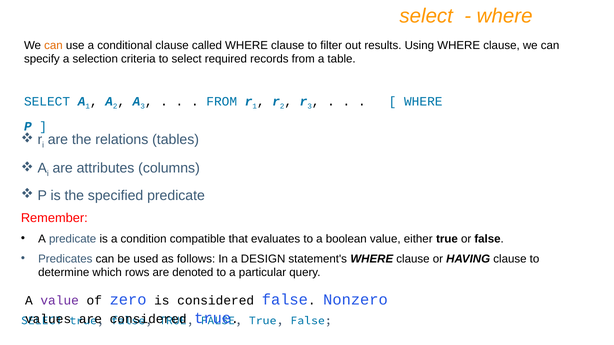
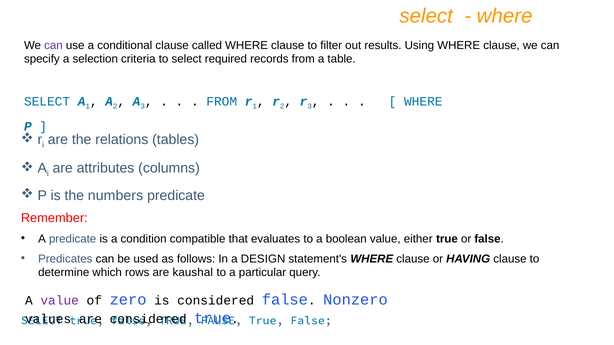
can colour: orange -> purple (53, 45)
specified: specified -> numbers (116, 196)
denoted: denoted -> kaushal (193, 273)
